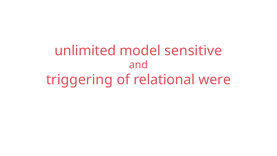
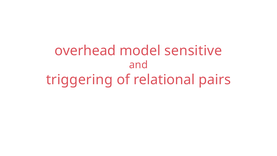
unlimited: unlimited -> overhead (85, 51)
were: were -> pairs (215, 80)
